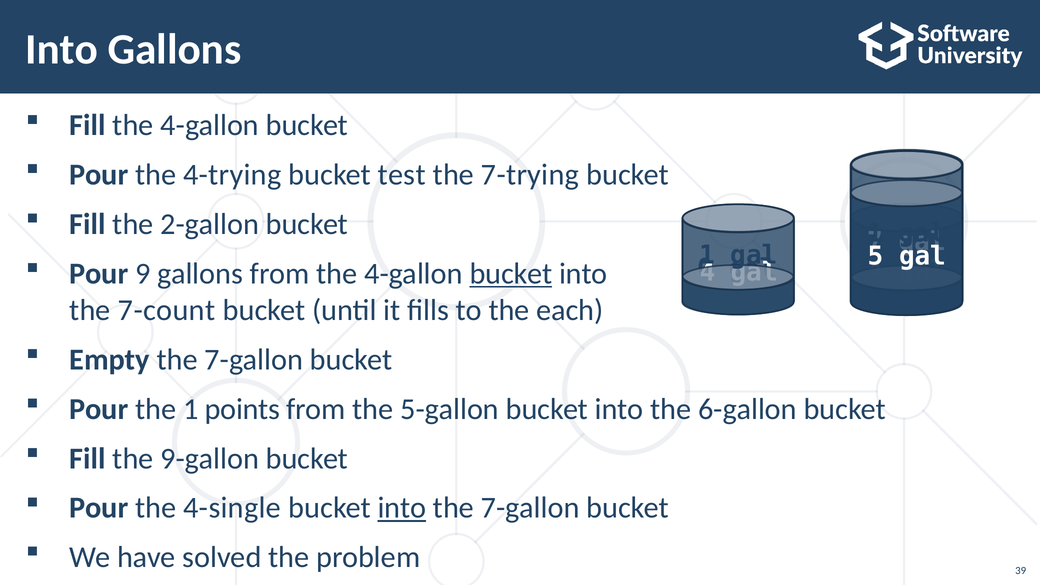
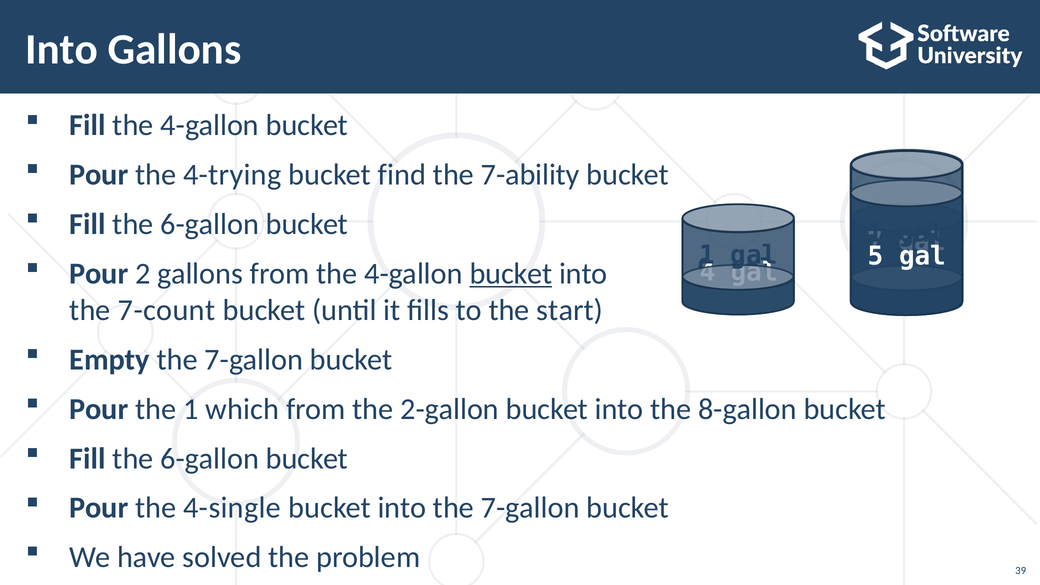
test: test -> find (402, 175)
7-trying: 7-trying -> 7-ability (530, 175)
2-gallon: 2-gallon -> 6-gallon (210, 224)
9: 9 -> 2 (143, 274)
each: each -> start (570, 310)
points: points -> which (242, 409)
5-gallon: 5-gallon -> 2-gallon (450, 409)
6-gallon: 6-gallon -> 8-gallon (747, 409)
9-gallon: 9-gallon -> 6-gallon (210, 459)
into underline: present -> none (402, 508)
